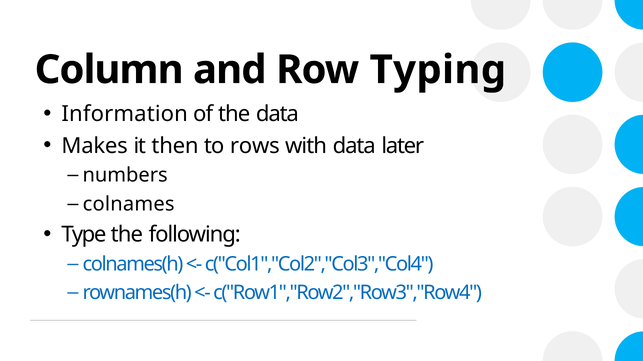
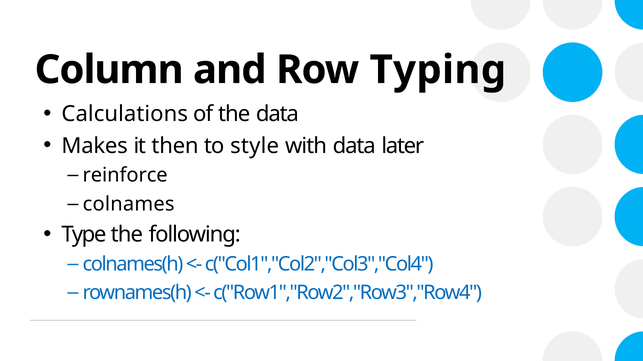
Information: Information -> Calculations (125, 114)
rows: rows -> style (255, 146)
numbers: numbers -> reinforce (125, 176)
